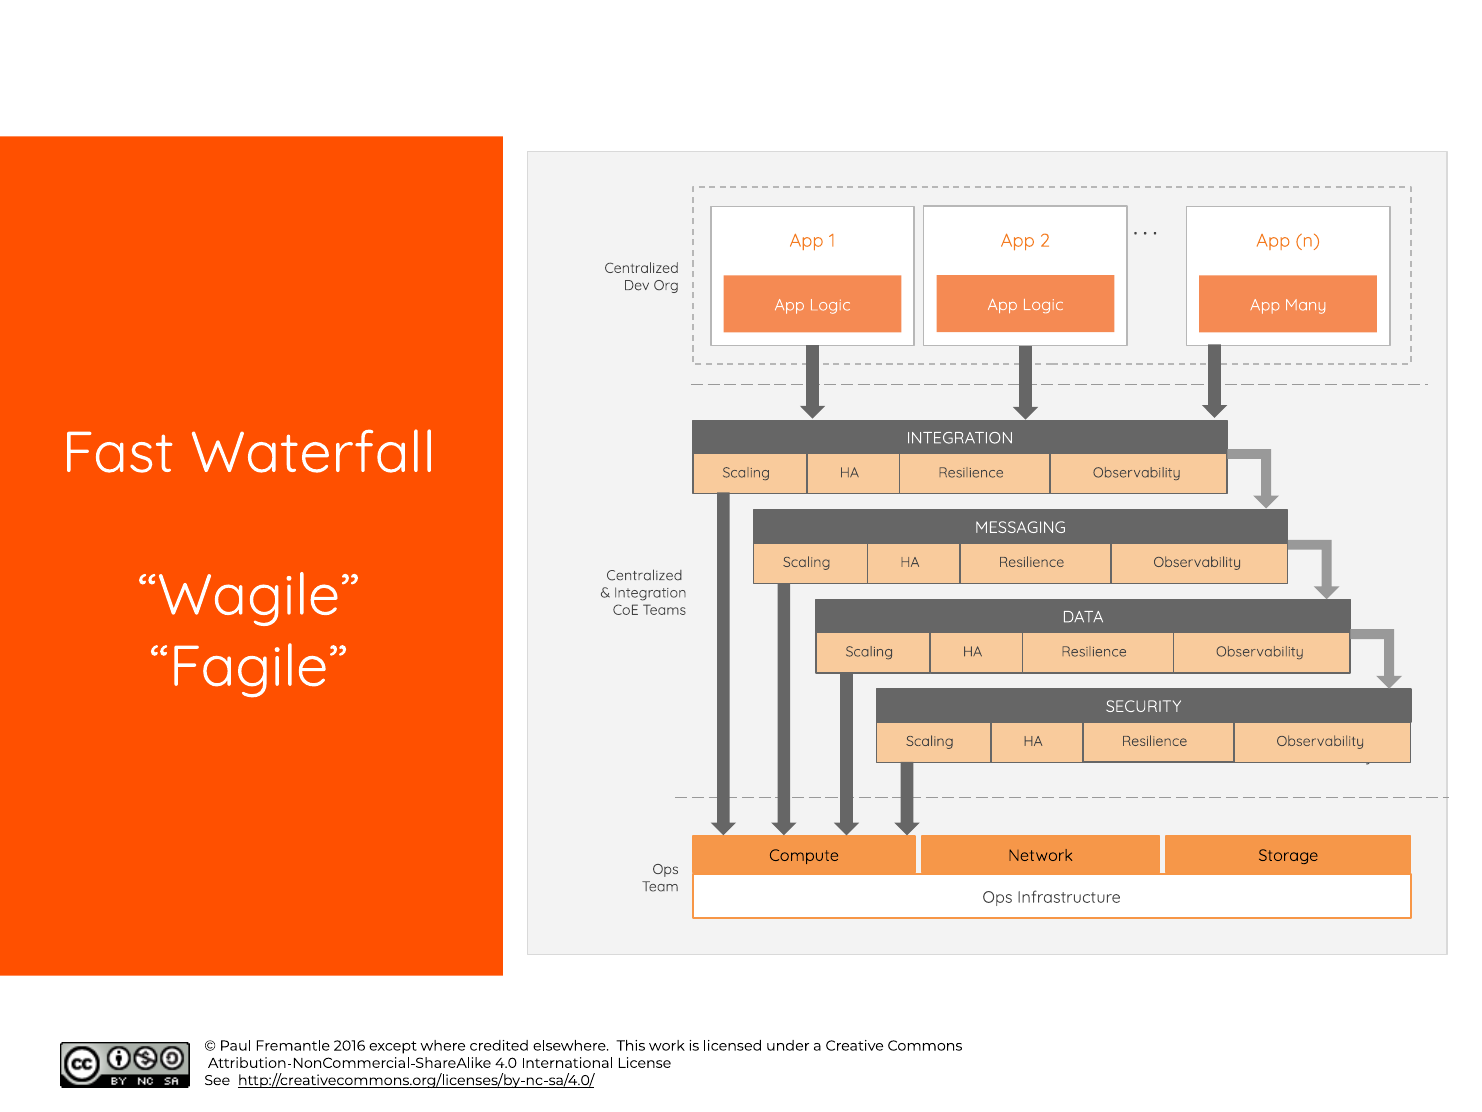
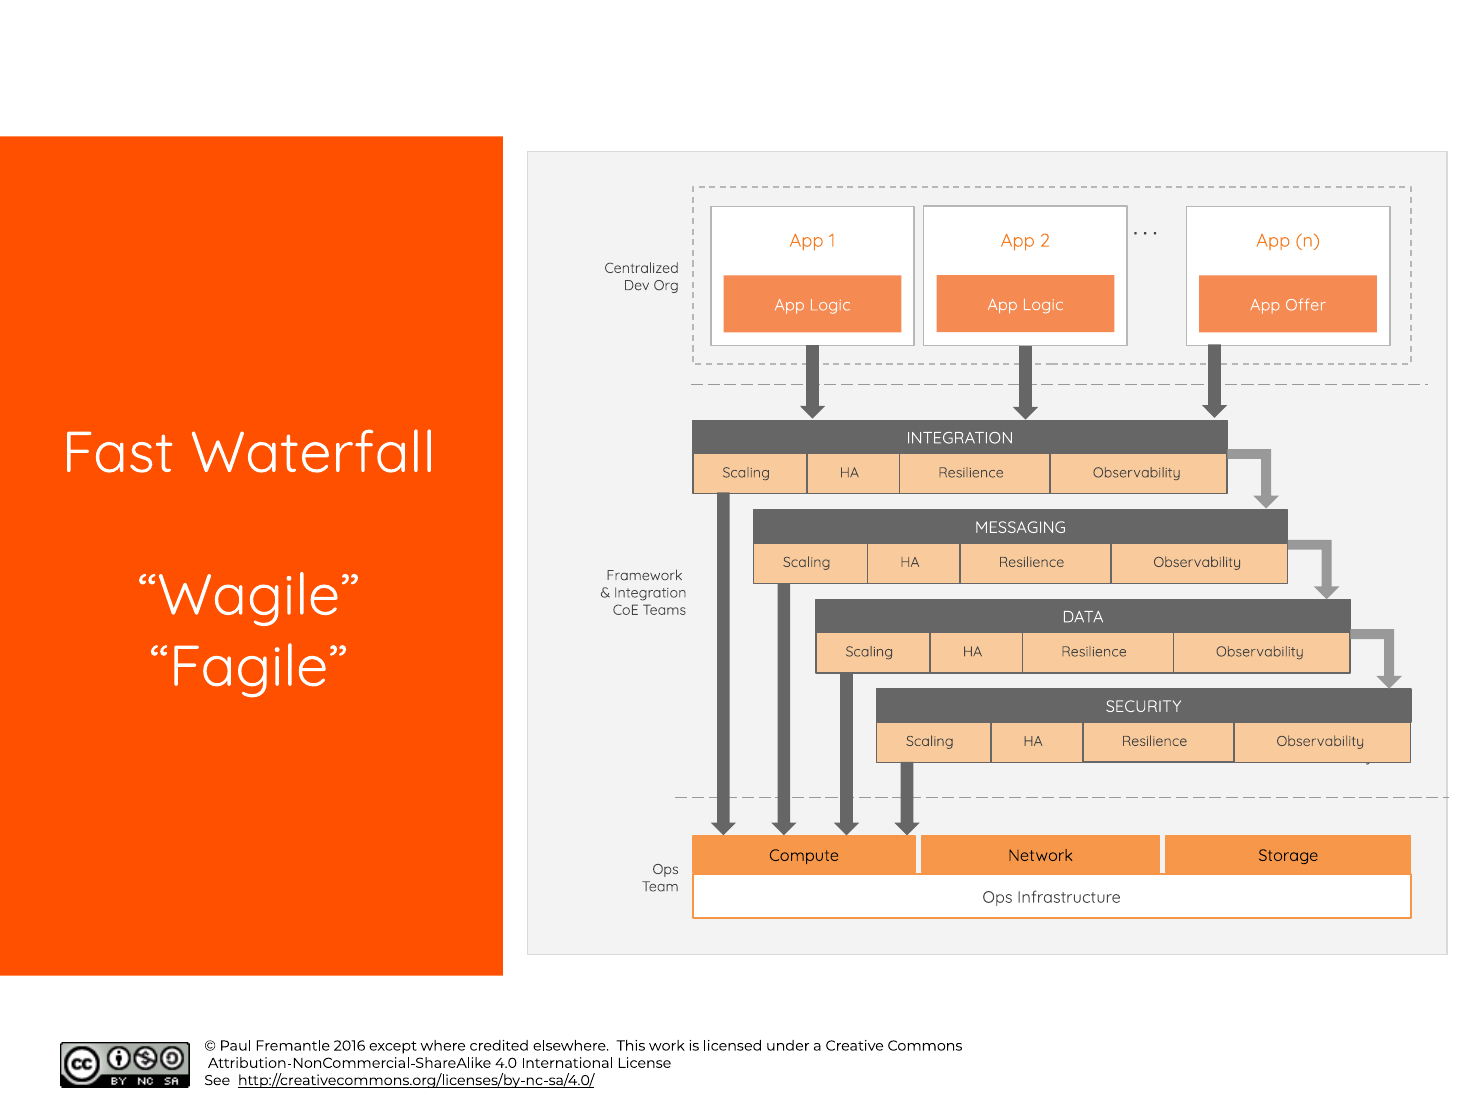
Many: Many -> Offer (1305, 305)
Centralized: Centralized -> Framework (644, 575)
